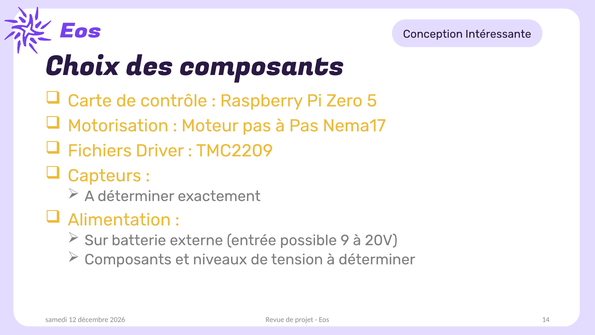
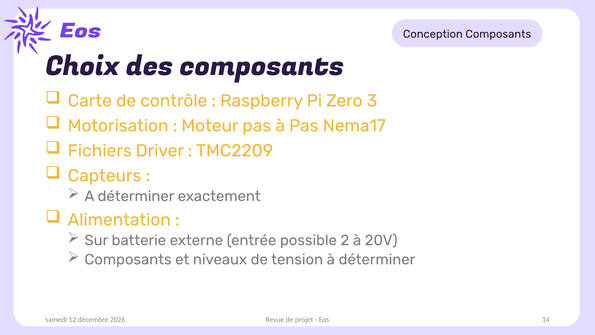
Conception Intéressante: Intéressante -> Composants (498, 34)
5: 5 -> 3 (372, 101)
9: 9 -> 2 (345, 240)
